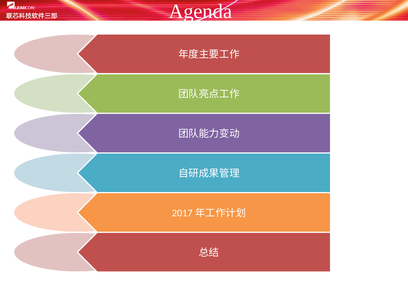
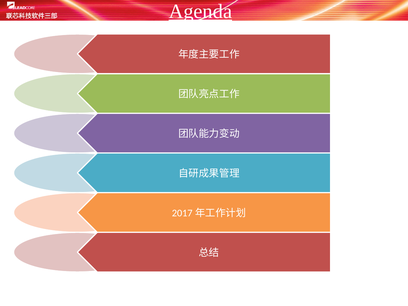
Agenda underline: none -> present (200, 11)
